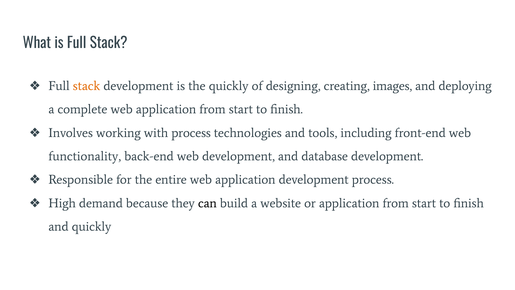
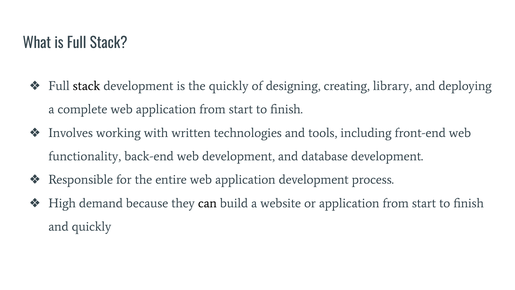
stack colour: orange -> black (87, 86)
images: images -> library (392, 86)
with process: process -> written (191, 133)
